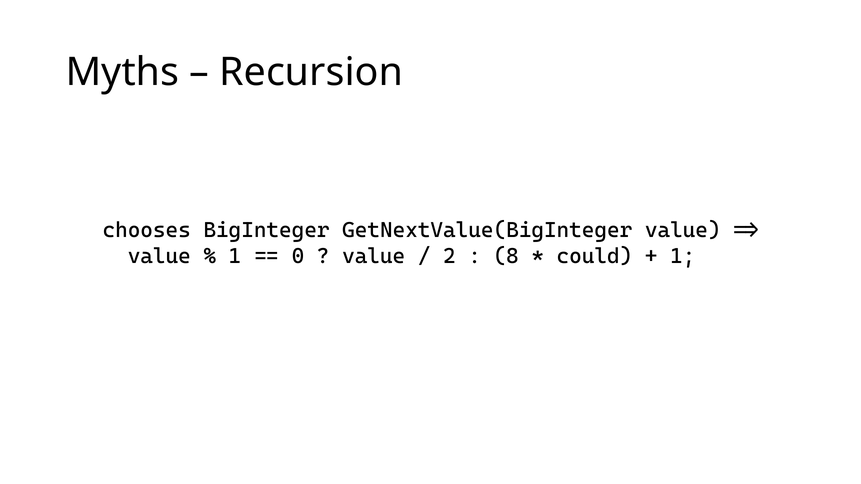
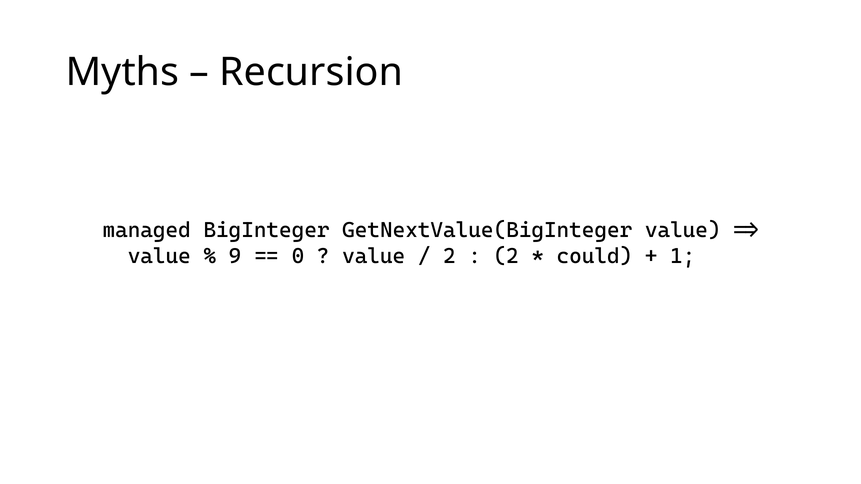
chooses: chooses -> managed (147, 230)
1: 1 -> 9 (235, 256)
8: 8 -> 2 (506, 256)
